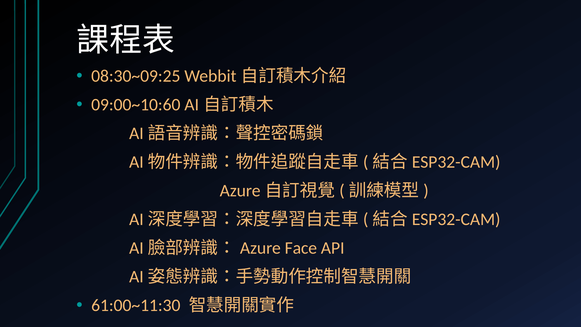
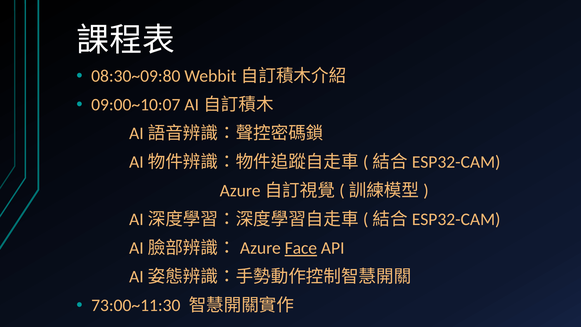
08:30~09:25: 08:30~09:25 -> 08:30~09:80 (136, 76)
09:00~10:60: 09:00~10:60 -> 09:00~10:07 (136, 105)
Face underline: none -> present (301, 248)
61:00~11:30: 61:00~11:30 -> 73:00~11:30 (136, 305)
